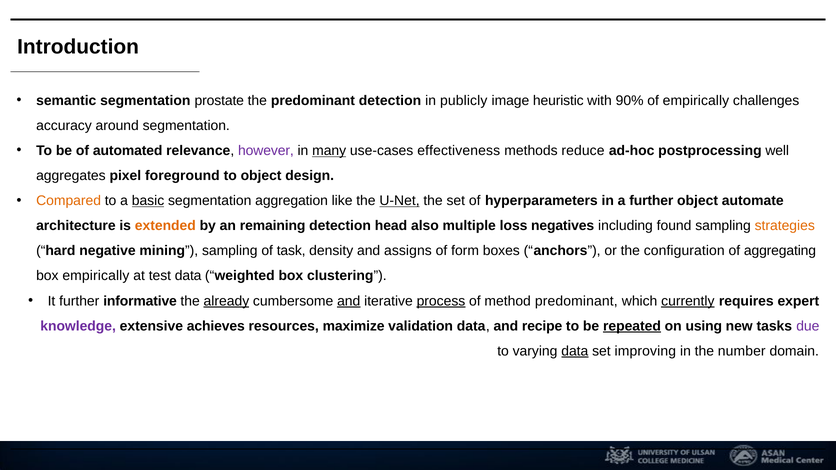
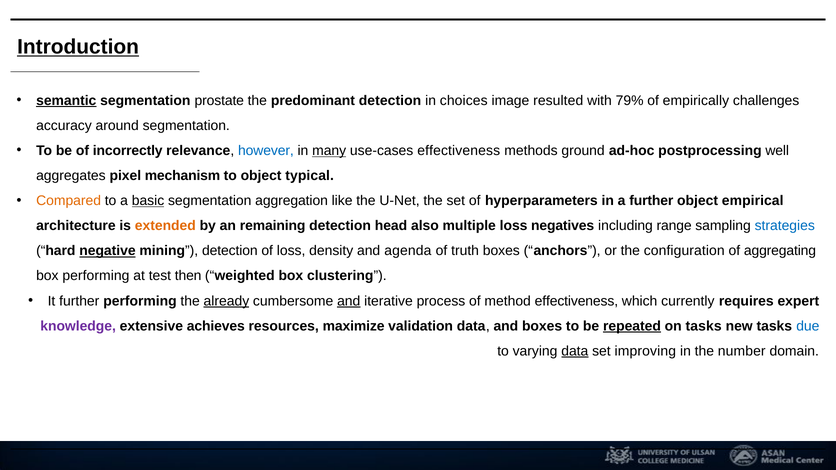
Introduction underline: none -> present (78, 47)
semantic underline: none -> present (66, 101)
publicly: publicly -> choices (464, 101)
heuristic: heuristic -> resulted (558, 101)
90%: 90% -> 79% (630, 101)
automated: automated -> incorrectly (128, 151)
however colour: purple -> blue (266, 151)
reduce: reduce -> ground (583, 151)
foreground: foreground -> mechanism (182, 176)
design: design -> typical (310, 176)
U-Net underline: present -> none (400, 201)
automate: automate -> empirical (753, 201)
found: found -> range (674, 226)
strategies colour: orange -> blue (785, 226)
negative underline: none -> present (107, 251)
mining sampling: sampling -> detection (230, 251)
of task: task -> loss (291, 251)
assigns: assigns -> agenda (408, 251)
form: form -> truth (465, 251)
box empirically: empirically -> performing (96, 276)
test data: data -> then (188, 276)
further informative: informative -> performing (140, 301)
process underline: present -> none (441, 301)
method predominant: predominant -> effectiveness (576, 301)
currently underline: present -> none (688, 301)
and recipe: recipe -> boxes (542, 326)
on using: using -> tasks (704, 326)
due colour: purple -> blue (808, 326)
